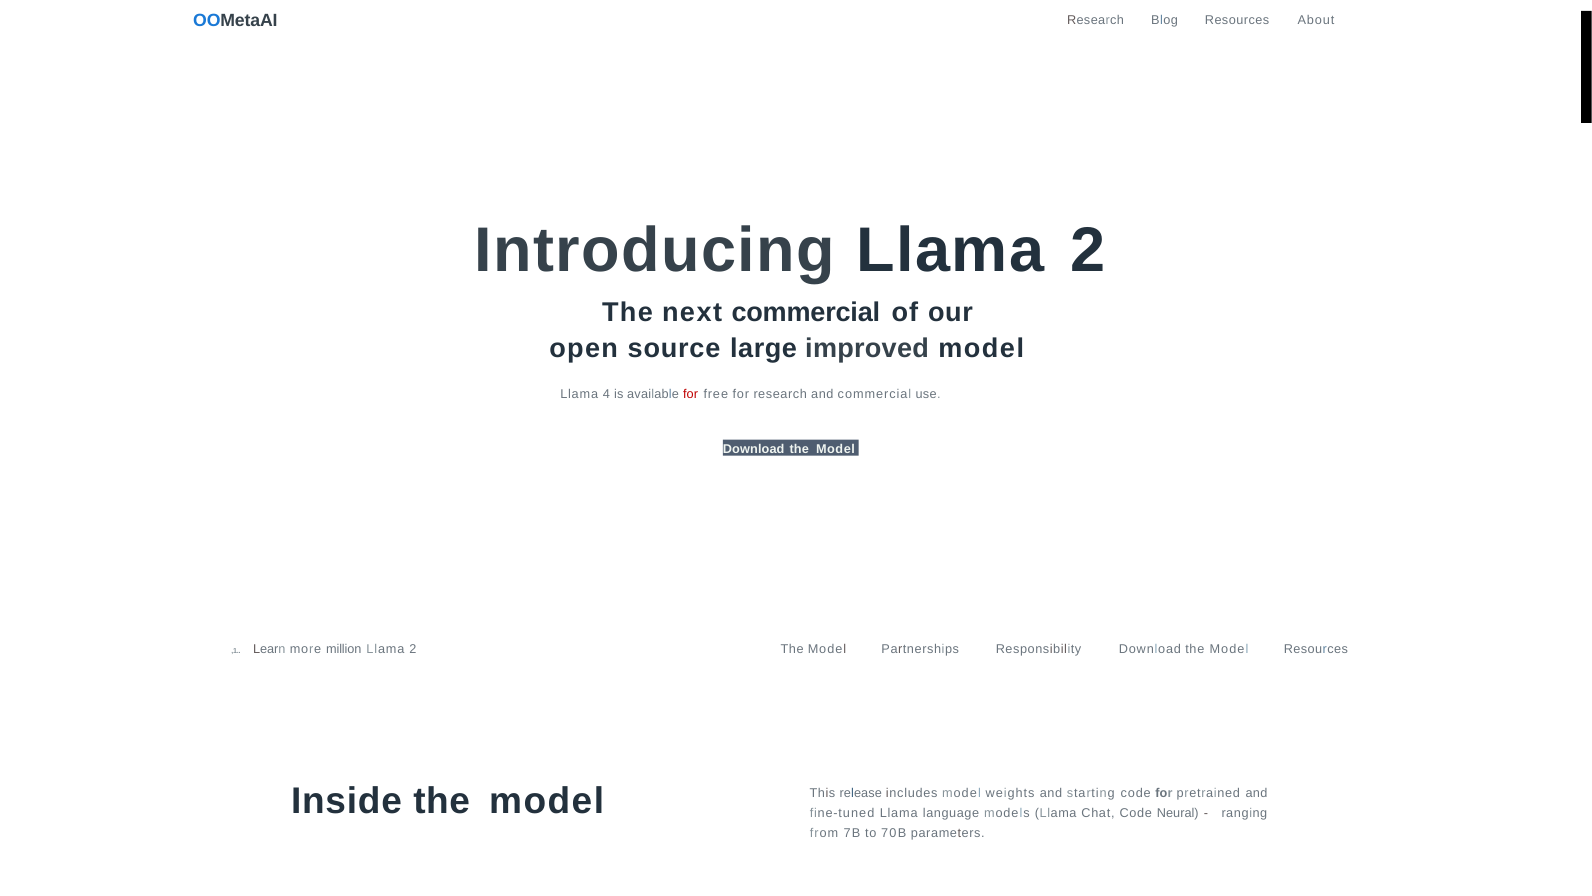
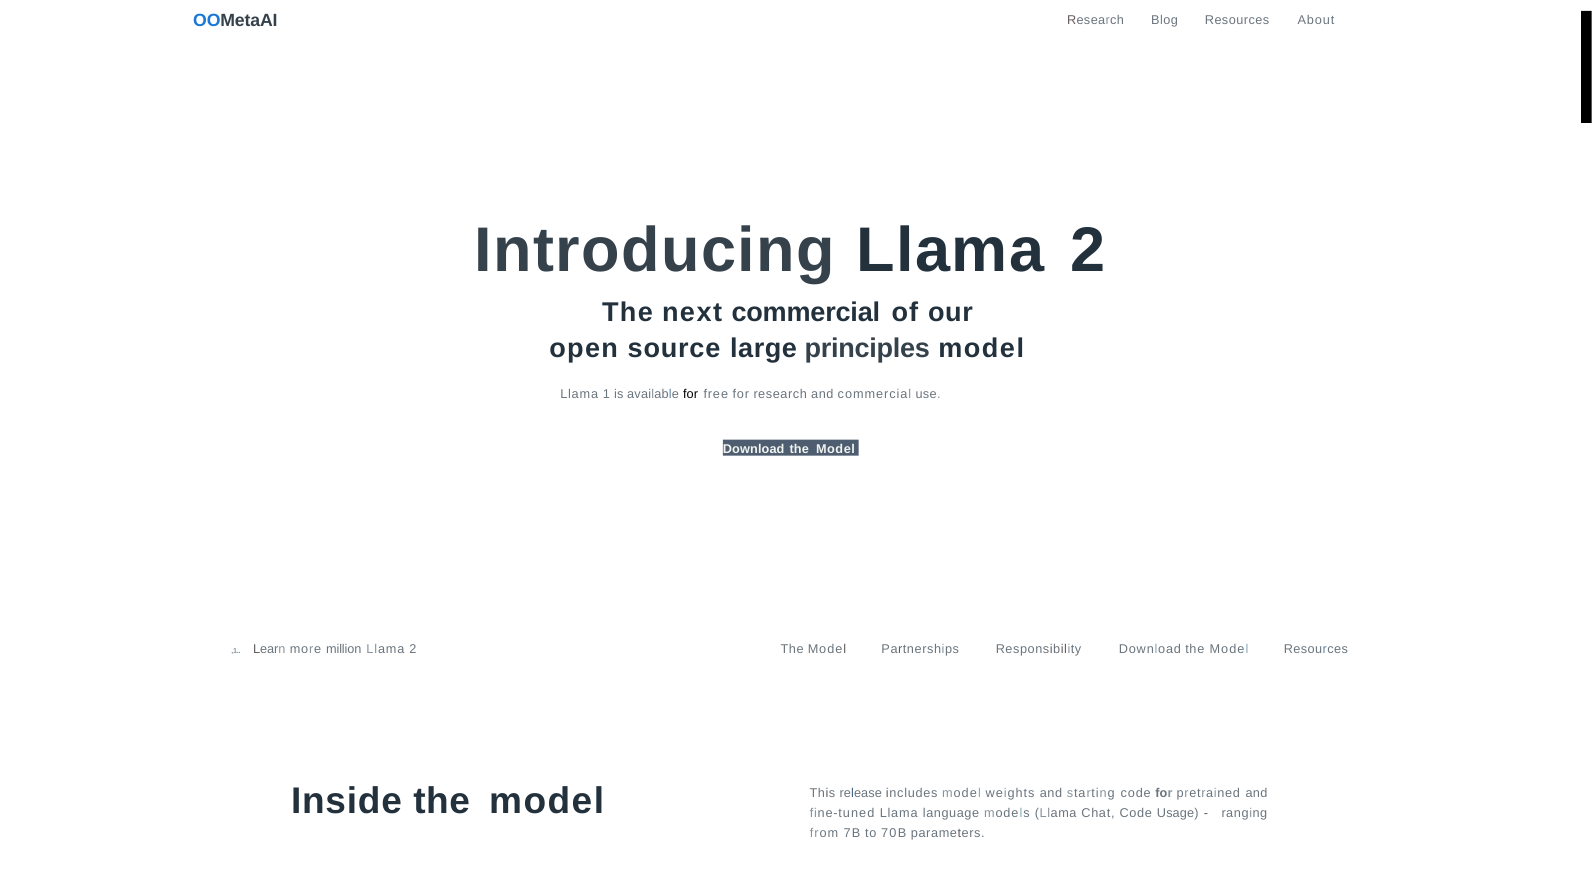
improved: improved -> principles (867, 348)
4: 4 -> 1 (606, 394)
for colour: red -> black (691, 394)
Neural: Neural -> Usage (1178, 813)
